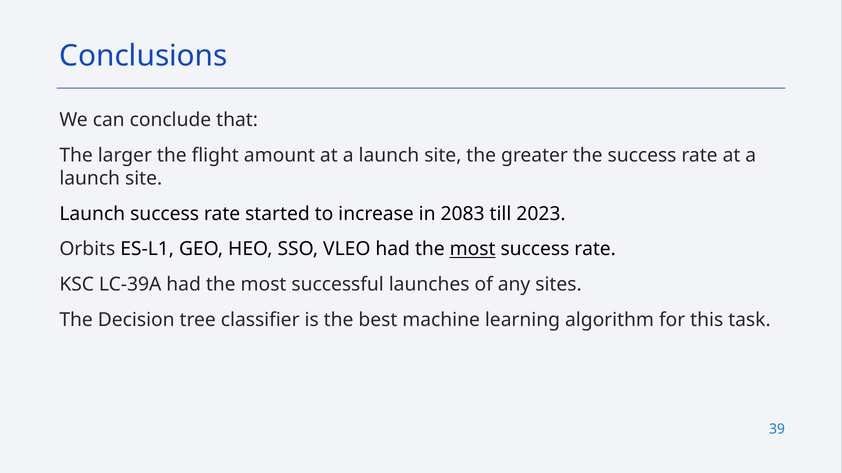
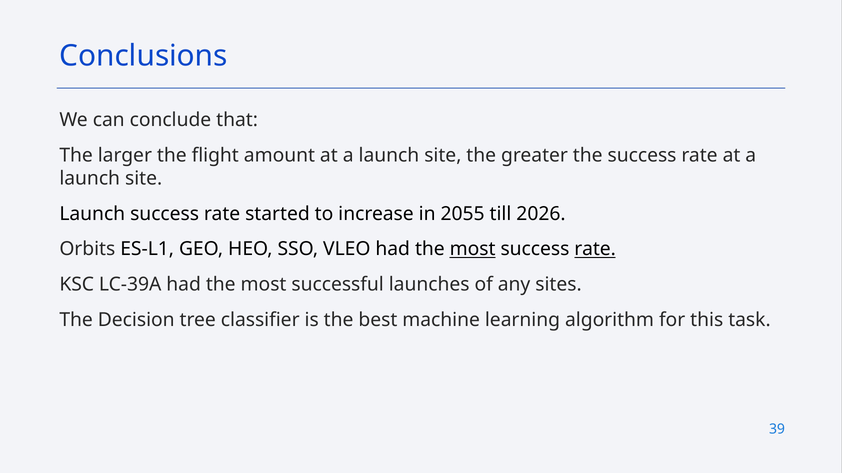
2083: 2083 -> 2055 (463, 214)
2023: 2023 -> 2026 (541, 214)
rate underline: none -> present (595, 249)
